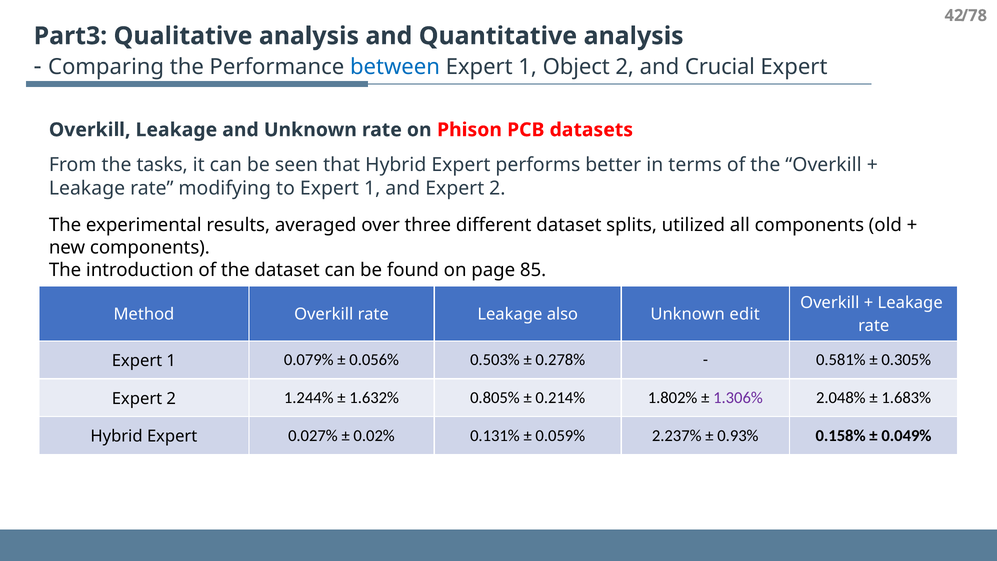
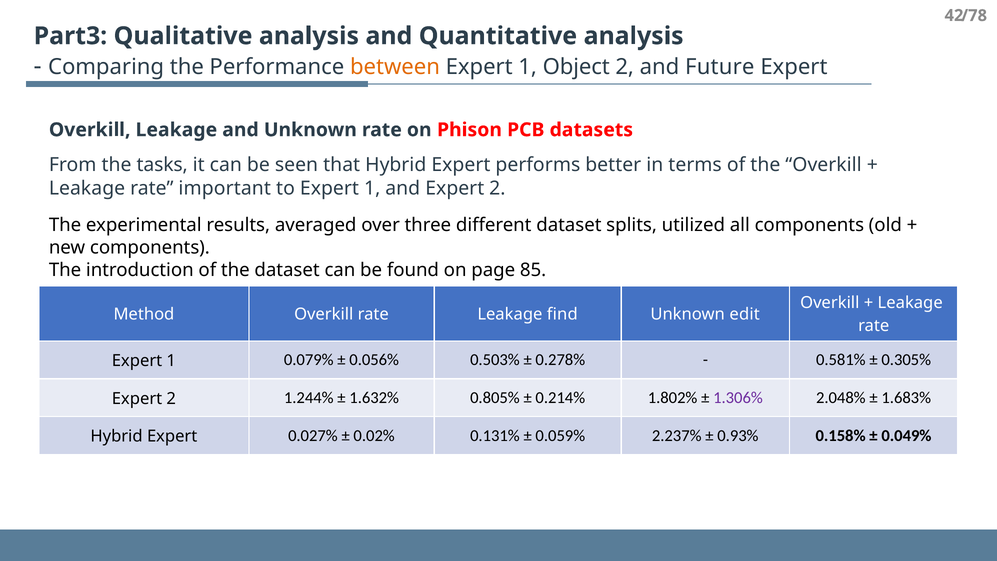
between colour: blue -> orange (395, 67)
Crucial: Crucial -> Future (720, 67)
modifying: modifying -> important (225, 188)
also: also -> find (562, 314)
